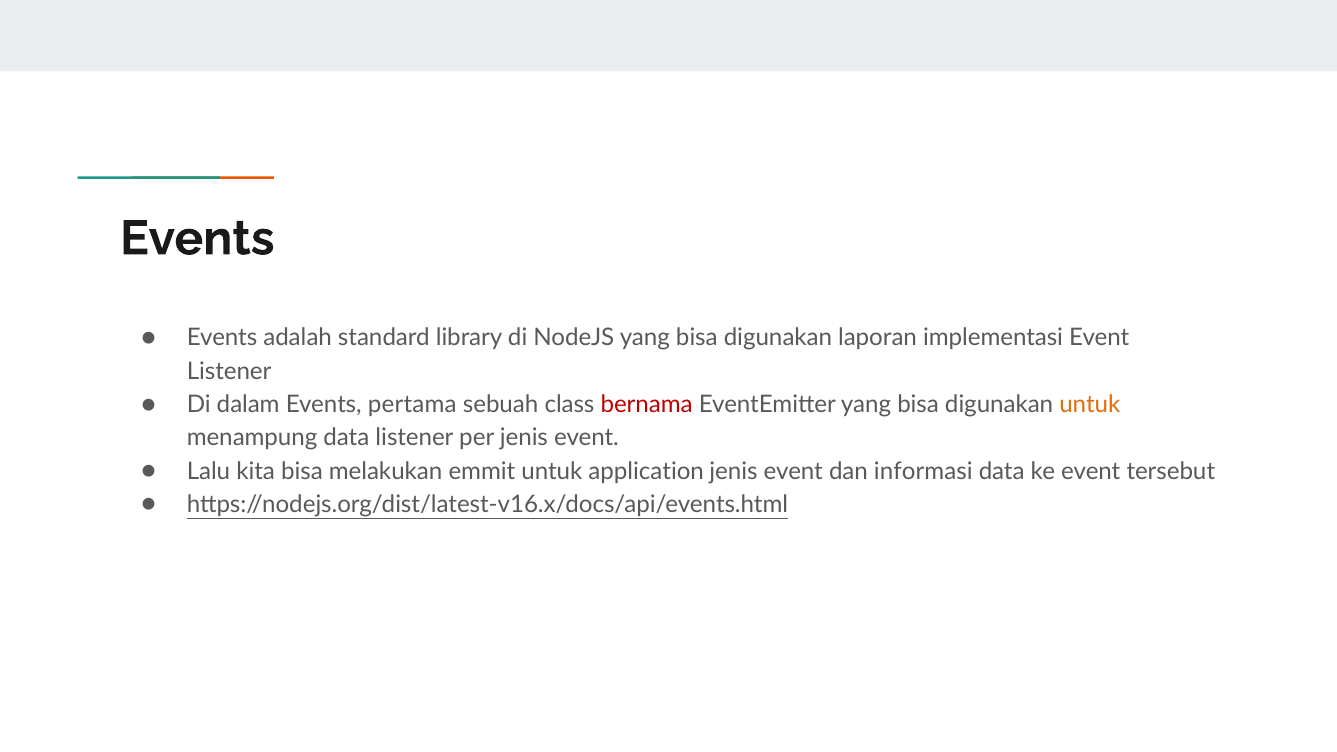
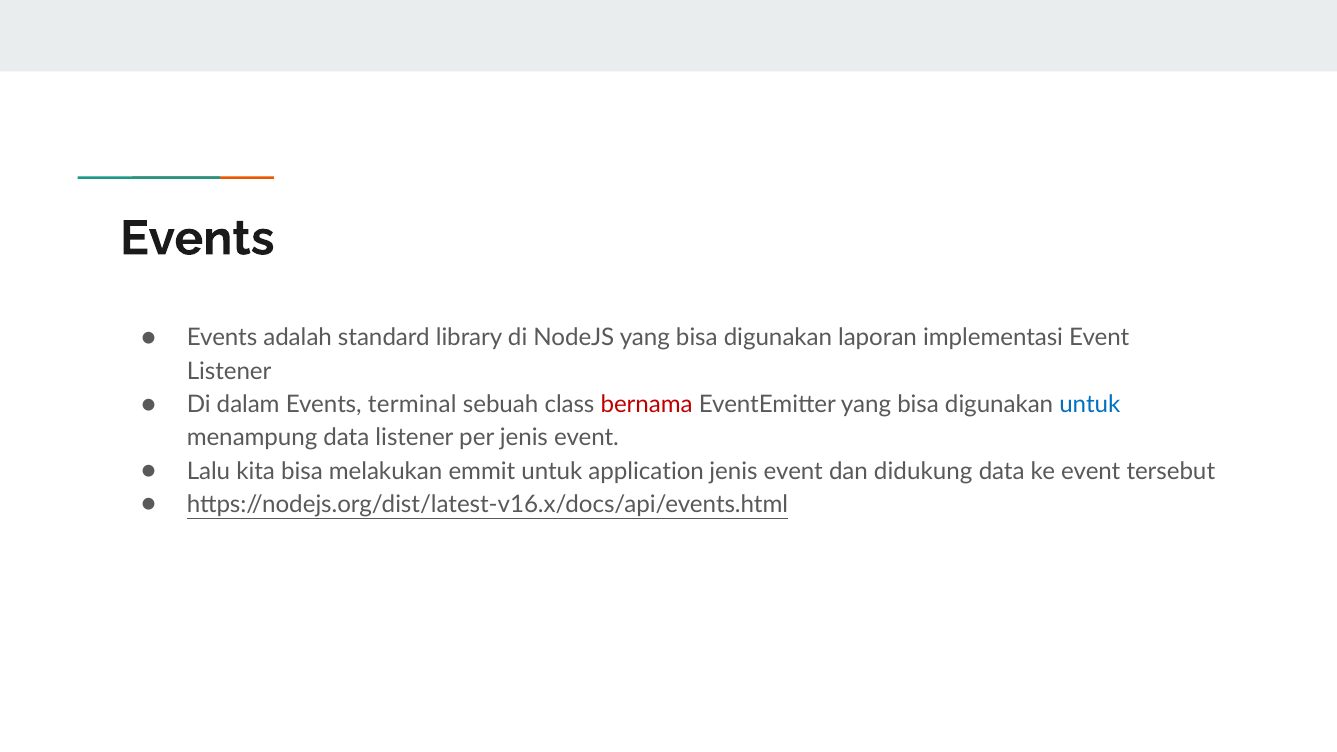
pertama: pertama -> terminal (412, 404)
untuk colour: orange -> blue (1090, 404)
informasi: informasi -> didukung (923, 471)
